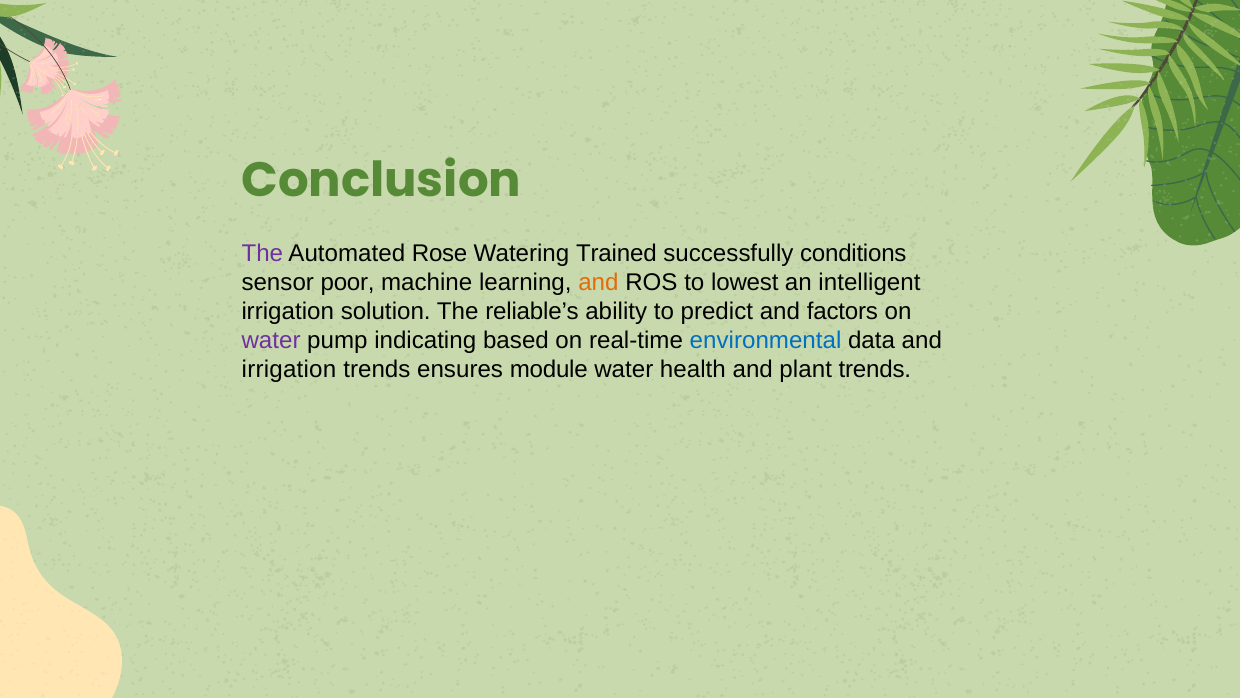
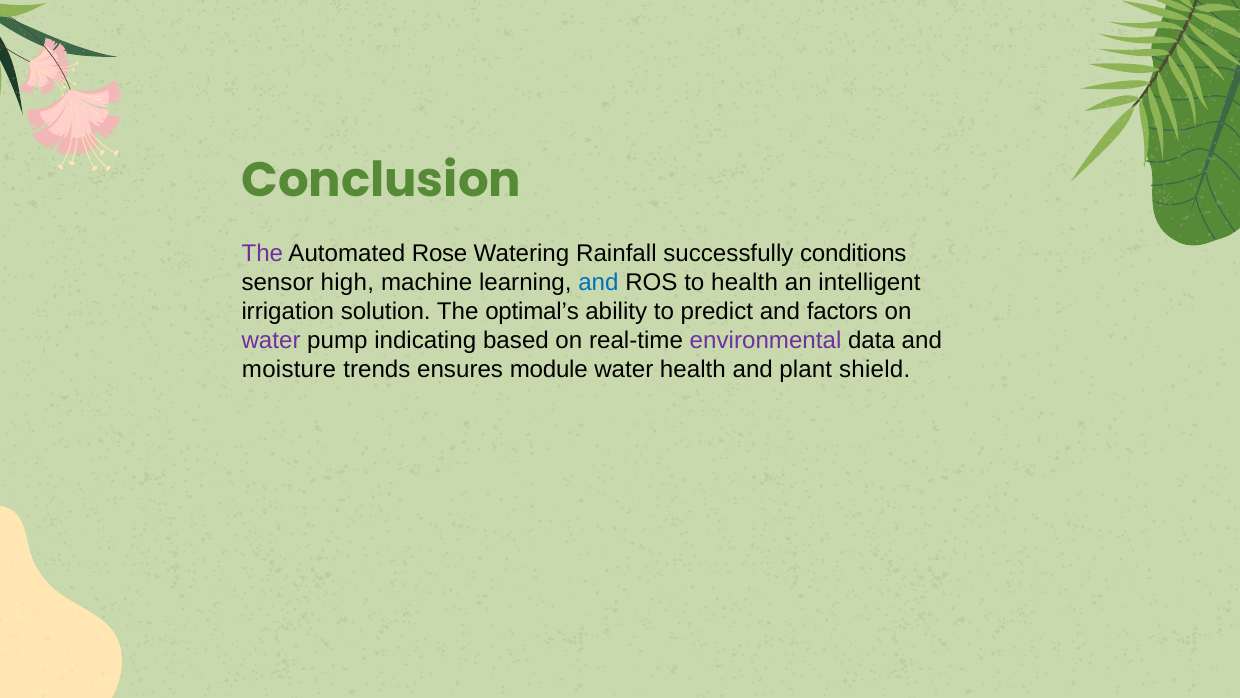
Trained: Trained -> Rainfall (616, 254)
poor: poor -> high (347, 283)
and colour: orange -> blue (598, 283)
to lowest: lowest -> health (745, 283)
reliable’s: reliable’s -> optimal’s (532, 312)
environmental colour: blue -> purple (766, 341)
irrigation: irrigation -> moisture (289, 370)
plant trends: trends -> shield (875, 370)
